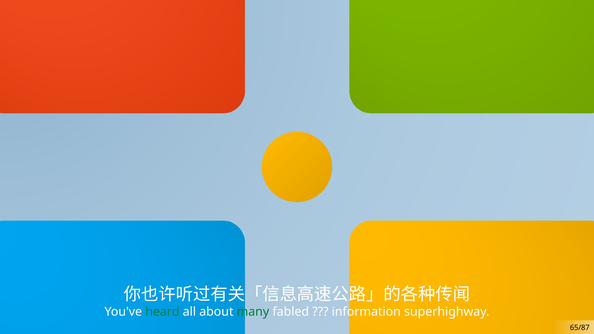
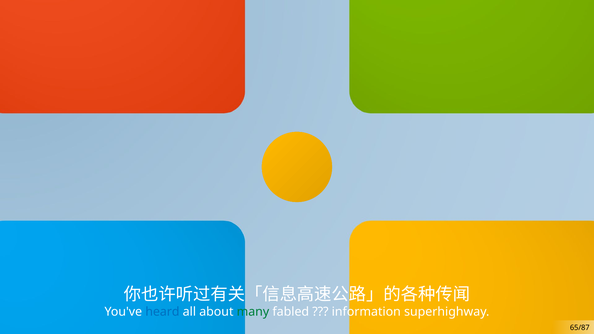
heard colour: green -> blue (162, 312)
